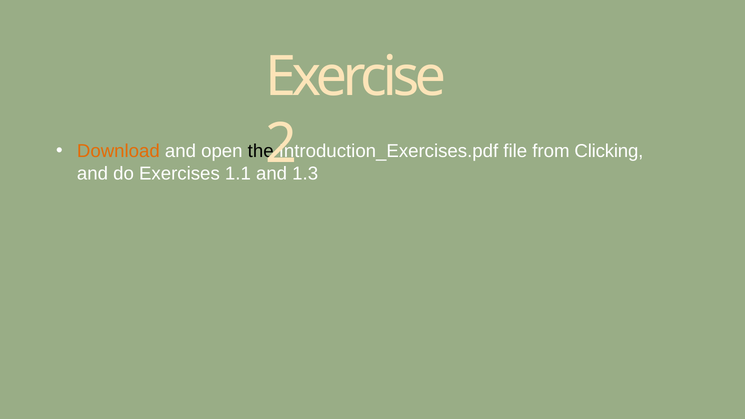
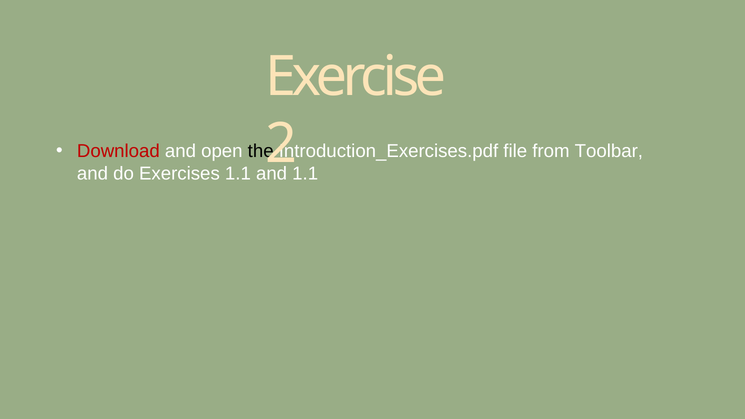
Download colour: orange -> red (118, 151)
Clicking: Clicking -> Toolbar (609, 151)
1.3: 1.3 -> 1.1 (305, 174)
